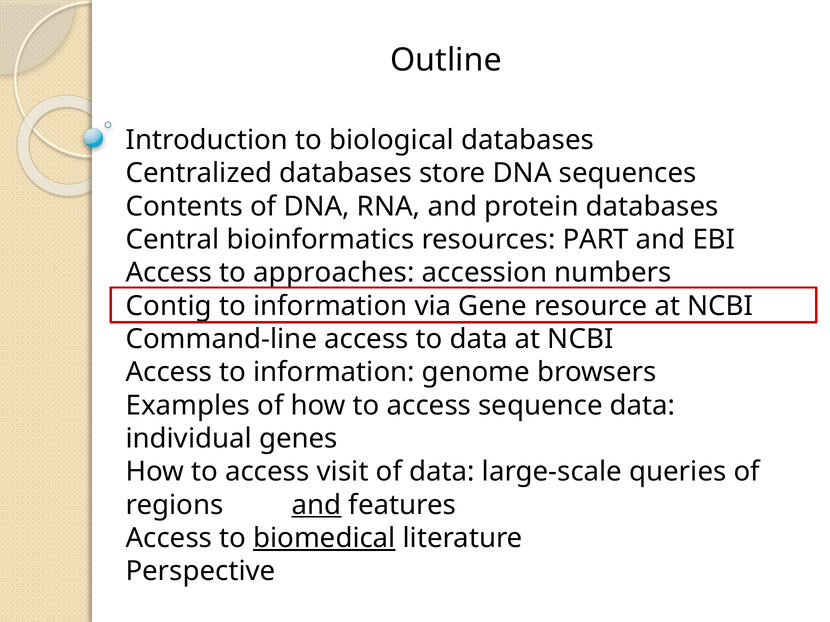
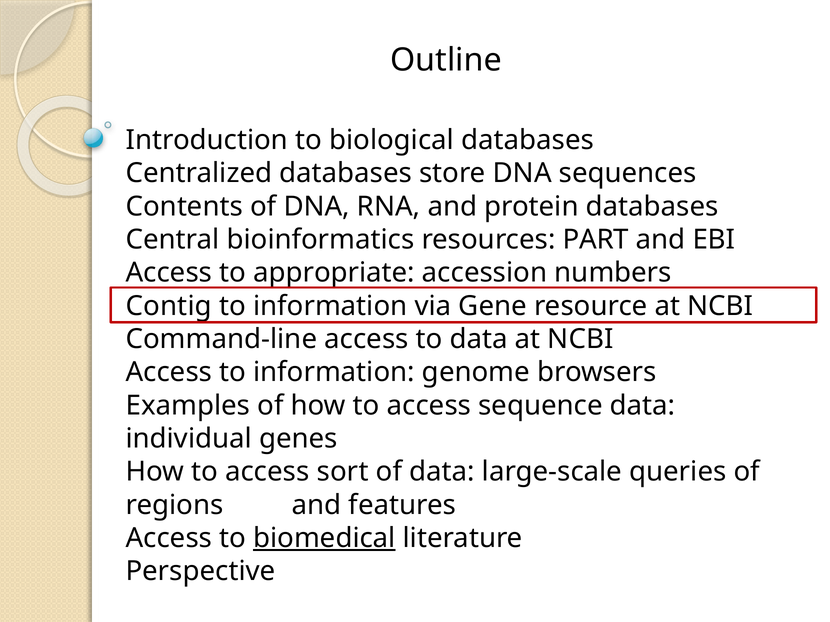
approaches: approaches -> appropriate (334, 273)
visit: visit -> sort (343, 472)
and underline: present -> none (317, 505)
